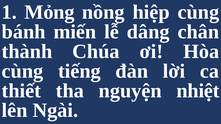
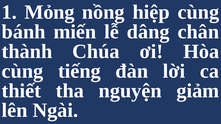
nhiệt: nhiệt -> giảm (198, 91)
